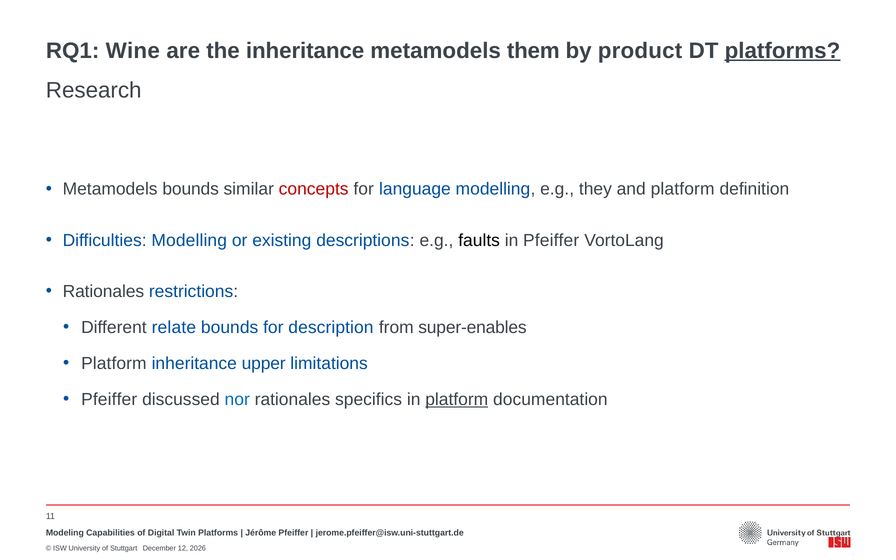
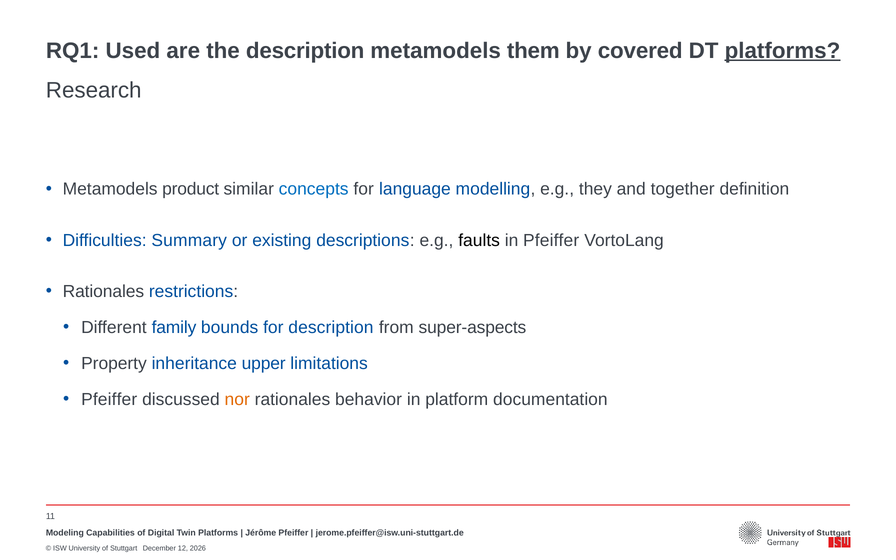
Wine: Wine -> Used (133, 51)
the inheritance: inheritance -> description (305, 51)
product: product -> covered (640, 51)
Metamodels bounds: bounds -> product (191, 189)
concepts colour: red -> blue (314, 189)
and platform: platform -> together (683, 189)
Difficulties Modelling: Modelling -> Summary (189, 240)
relate: relate -> family (174, 328)
super-enables: super-enables -> super-aspects (472, 328)
Platform: Platform -> Property (114, 364)
nor colour: blue -> orange (237, 400)
specifics: specifics -> behavior (369, 400)
platform underline: present -> none (457, 400)
